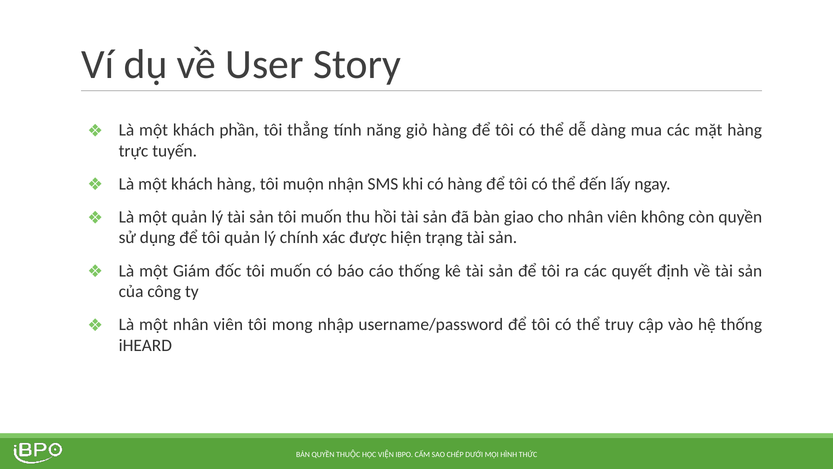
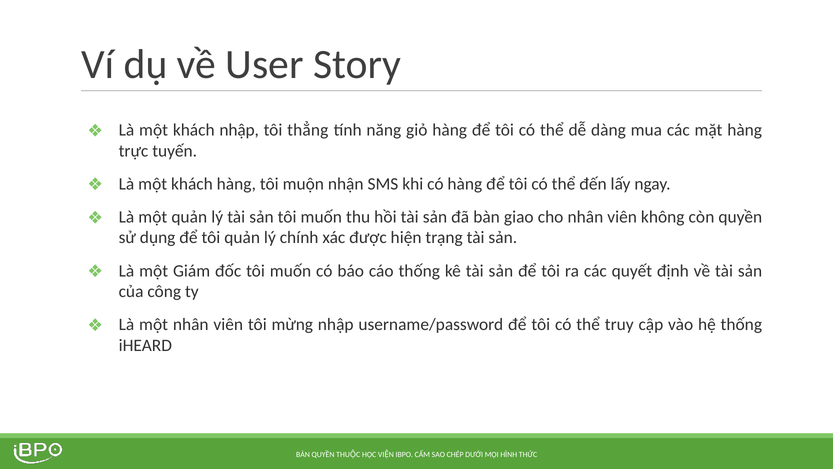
khách phần: phần -> nhập (239, 130)
mong: mong -> mừng (292, 324)
